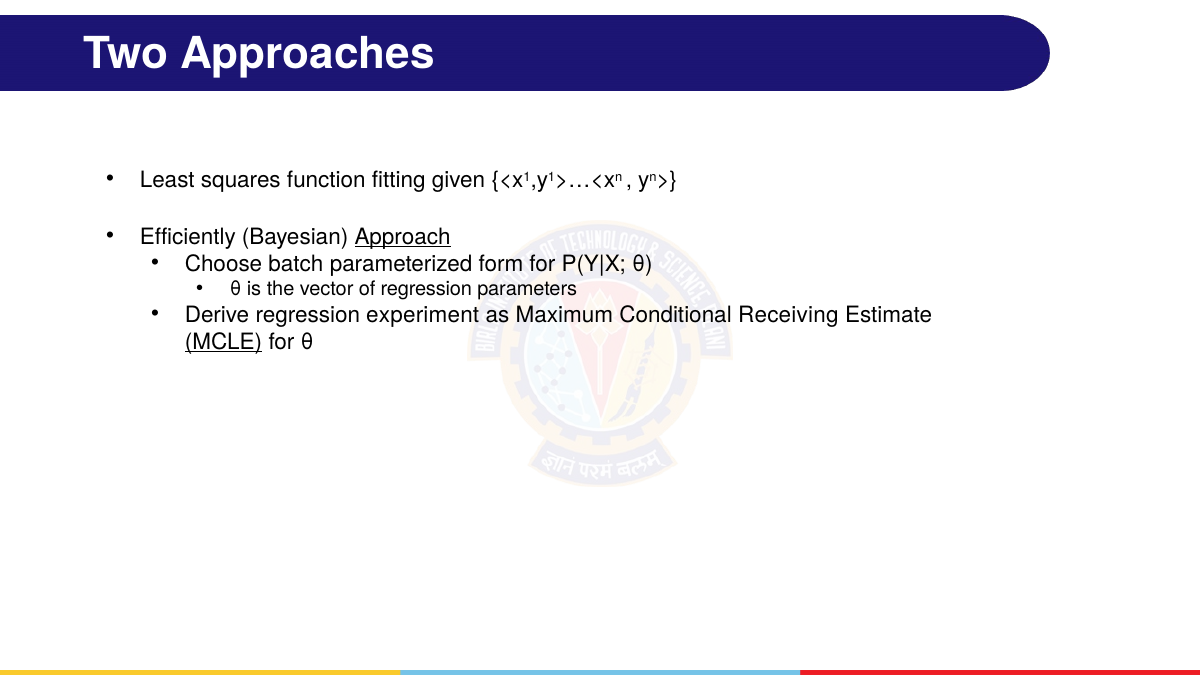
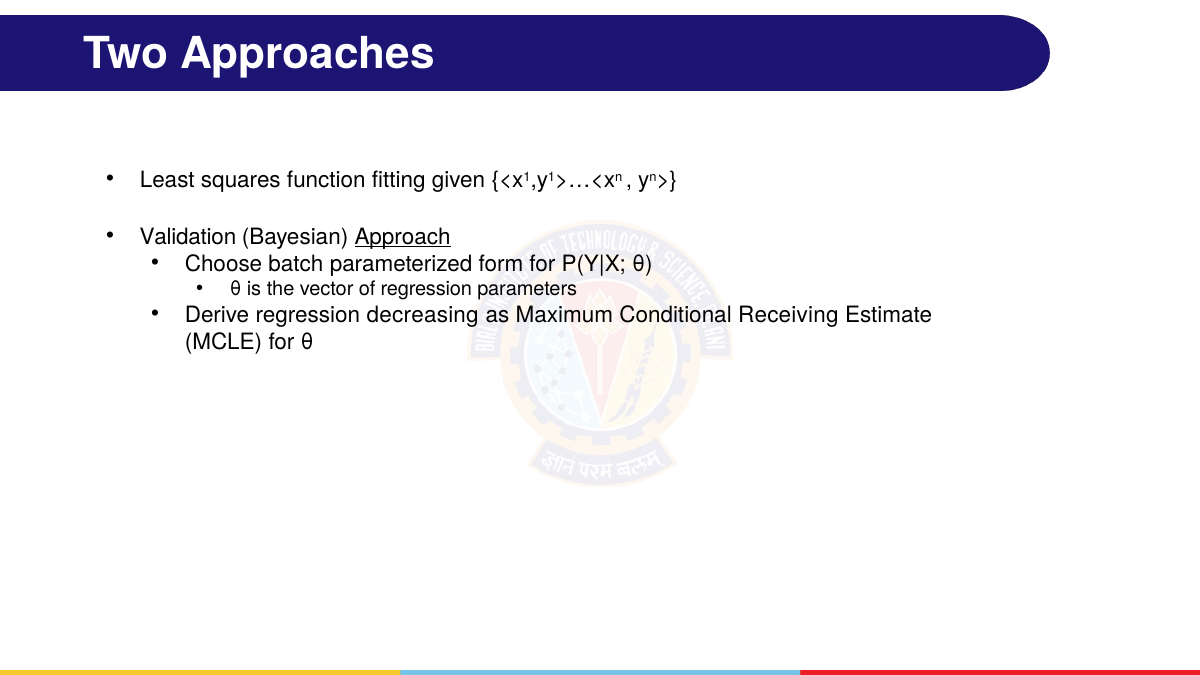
Efficiently: Efficiently -> Validation (188, 237)
experiment: experiment -> decreasing (423, 315)
MCLE underline: present -> none (224, 342)
